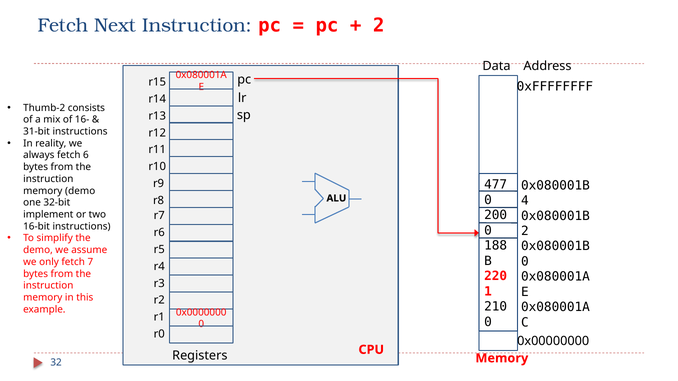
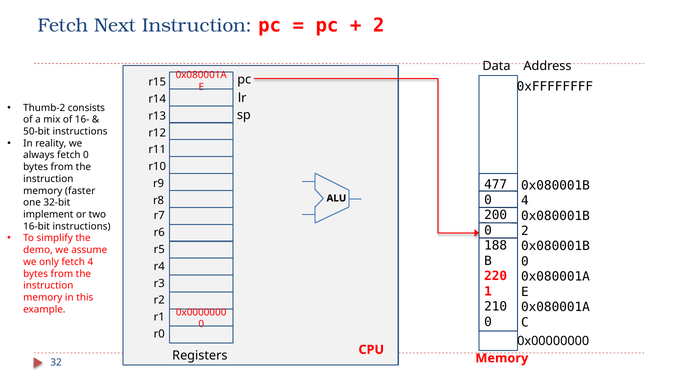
31-bit: 31-bit -> 50-bit (37, 132)
fetch 6: 6 -> 0 (86, 155)
memory demo: demo -> faster (80, 191)
fetch 7: 7 -> 4 (90, 262)
